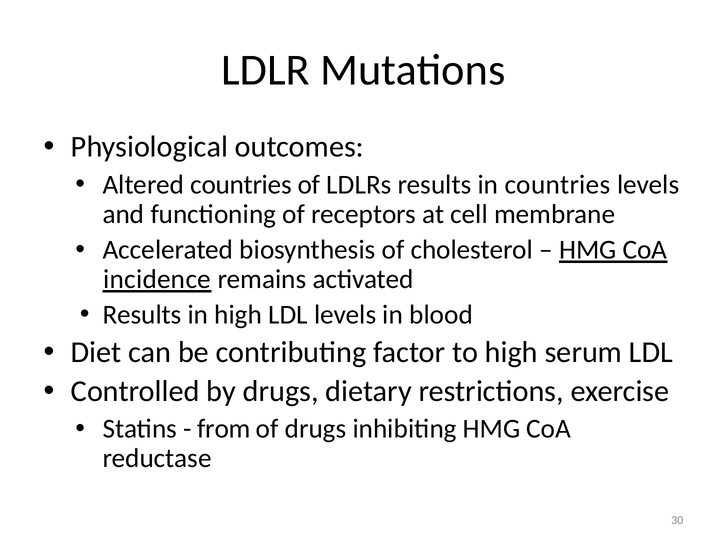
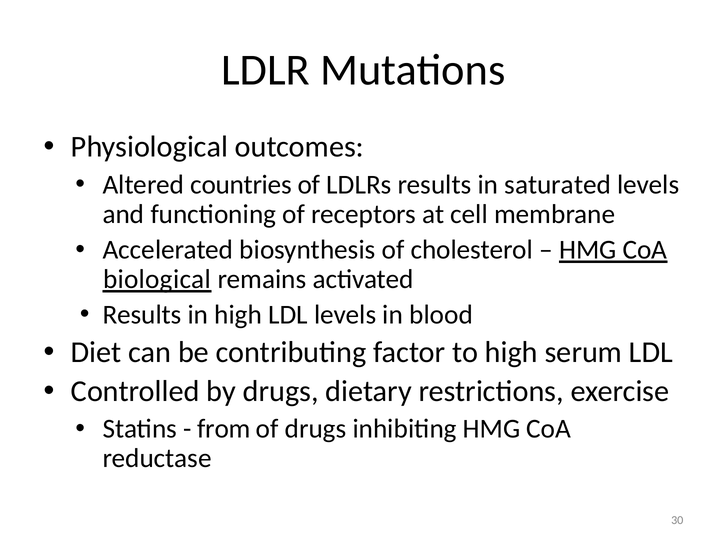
in countries: countries -> saturated (558, 185)
incidence: incidence -> biological (157, 280)
